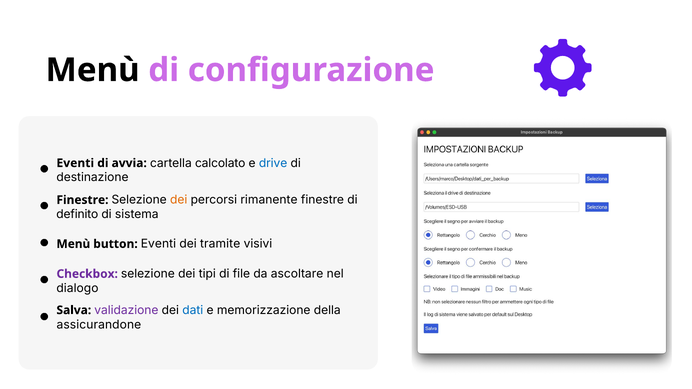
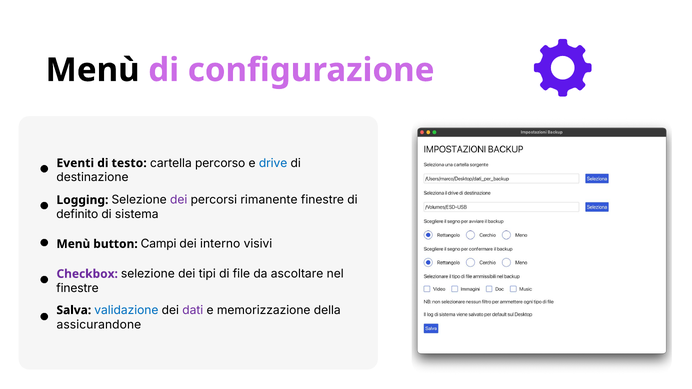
avvia: avvia -> testo (129, 163)
calcolato: calcolato -> percorso (220, 163)
Finestre: Finestre -> Logging (82, 200)
dei colour: orange -> purple (179, 200)
button Eventi: Eventi -> Campi (159, 244)
tramite: tramite -> interno (220, 244)
dialogo: dialogo -> finestre (78, 288)
validazione colour: purple -> blue (126, 310)
dati colour: blue -> purple (193, 310)
